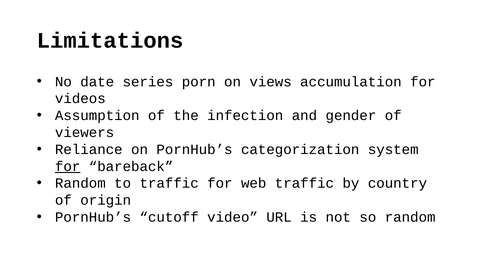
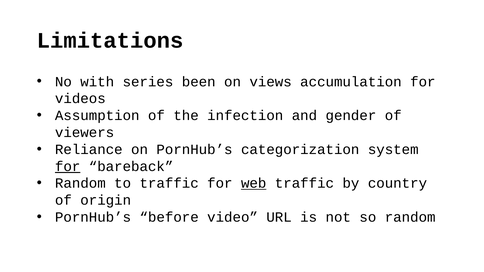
date: date -> with (97, 82)
porn: porn -> been (199, 82)
web underline: none -> present (254, 183)
cutoff: cutoff -> before (169, 217)
